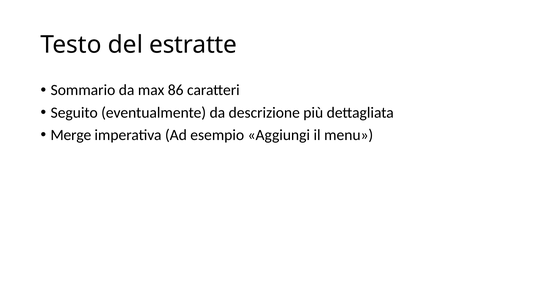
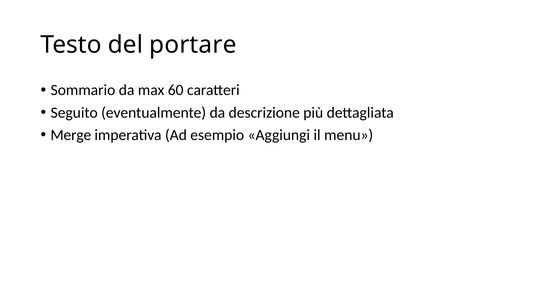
estratte: estratte -> portare (193, 45)
86: 86 -> 60 (176, 90)
